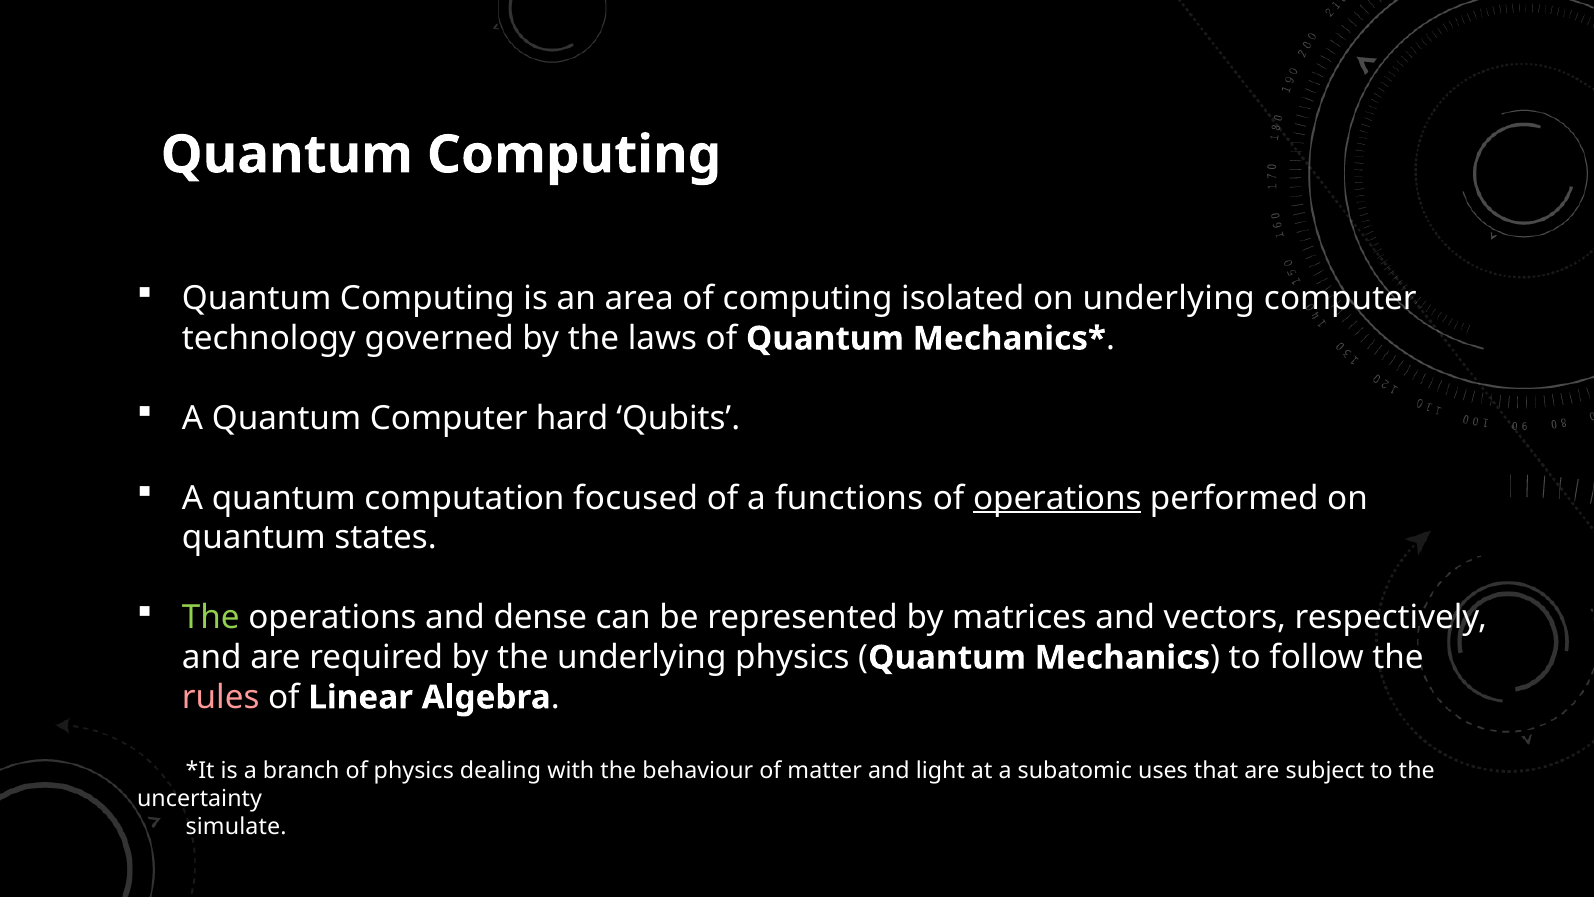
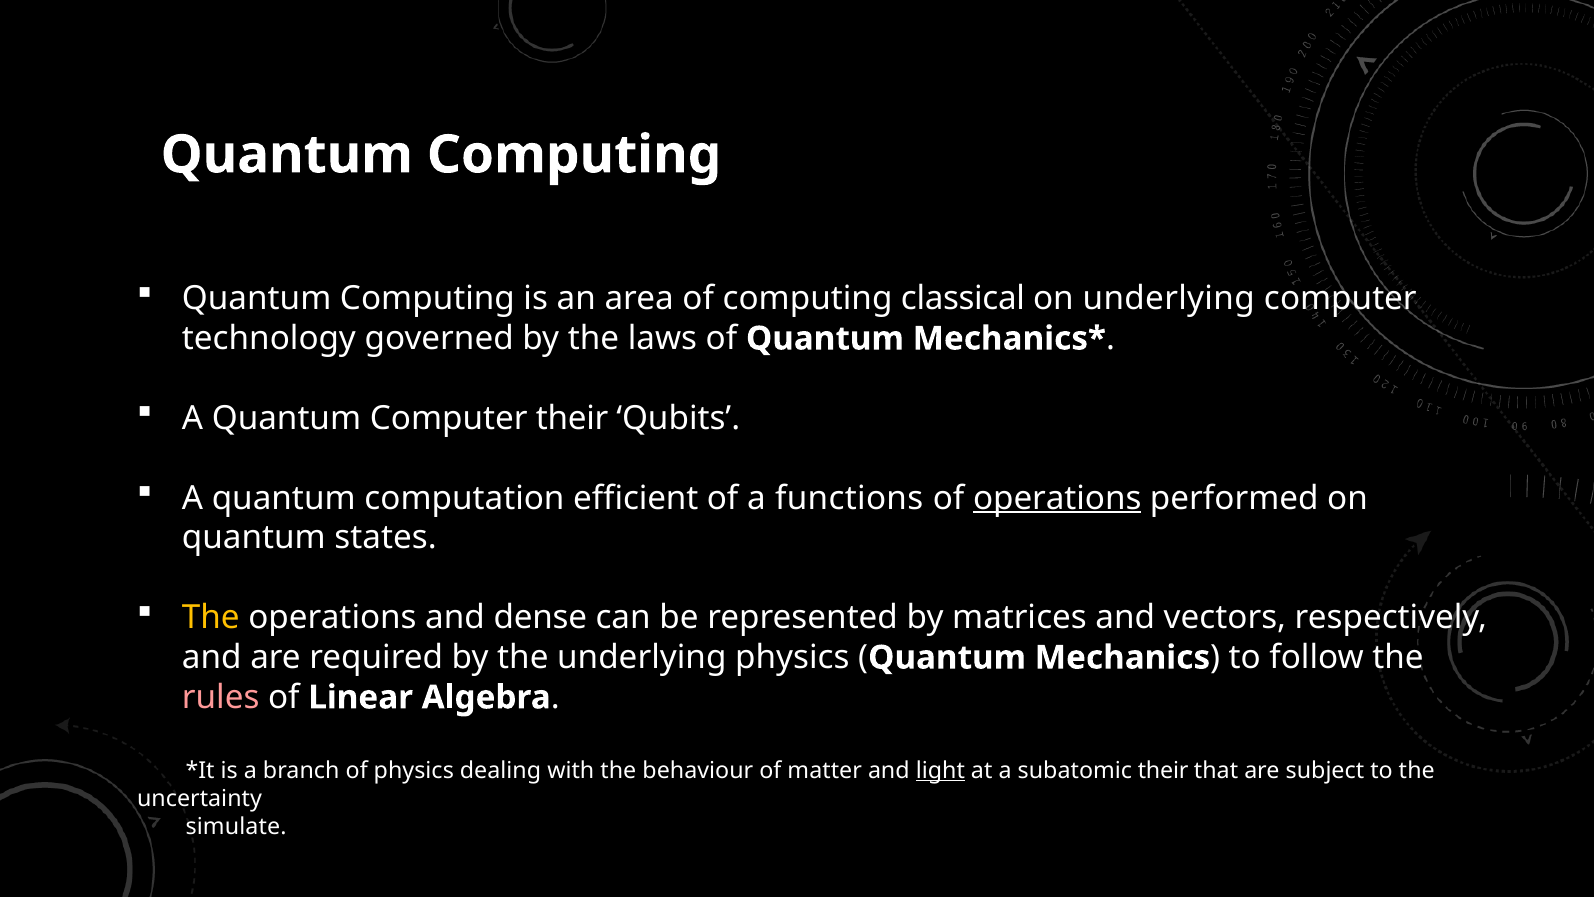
isolated: isolated -> classical (963, 299)
Computer hard: hard -> their (572, 418)
focused: focused -> efficient (636, 498)
The colour: light green -> yellow (211, 617)
light underline: none -> present (940, 770)
subatomic uses: uses -> their (1163, 770)
